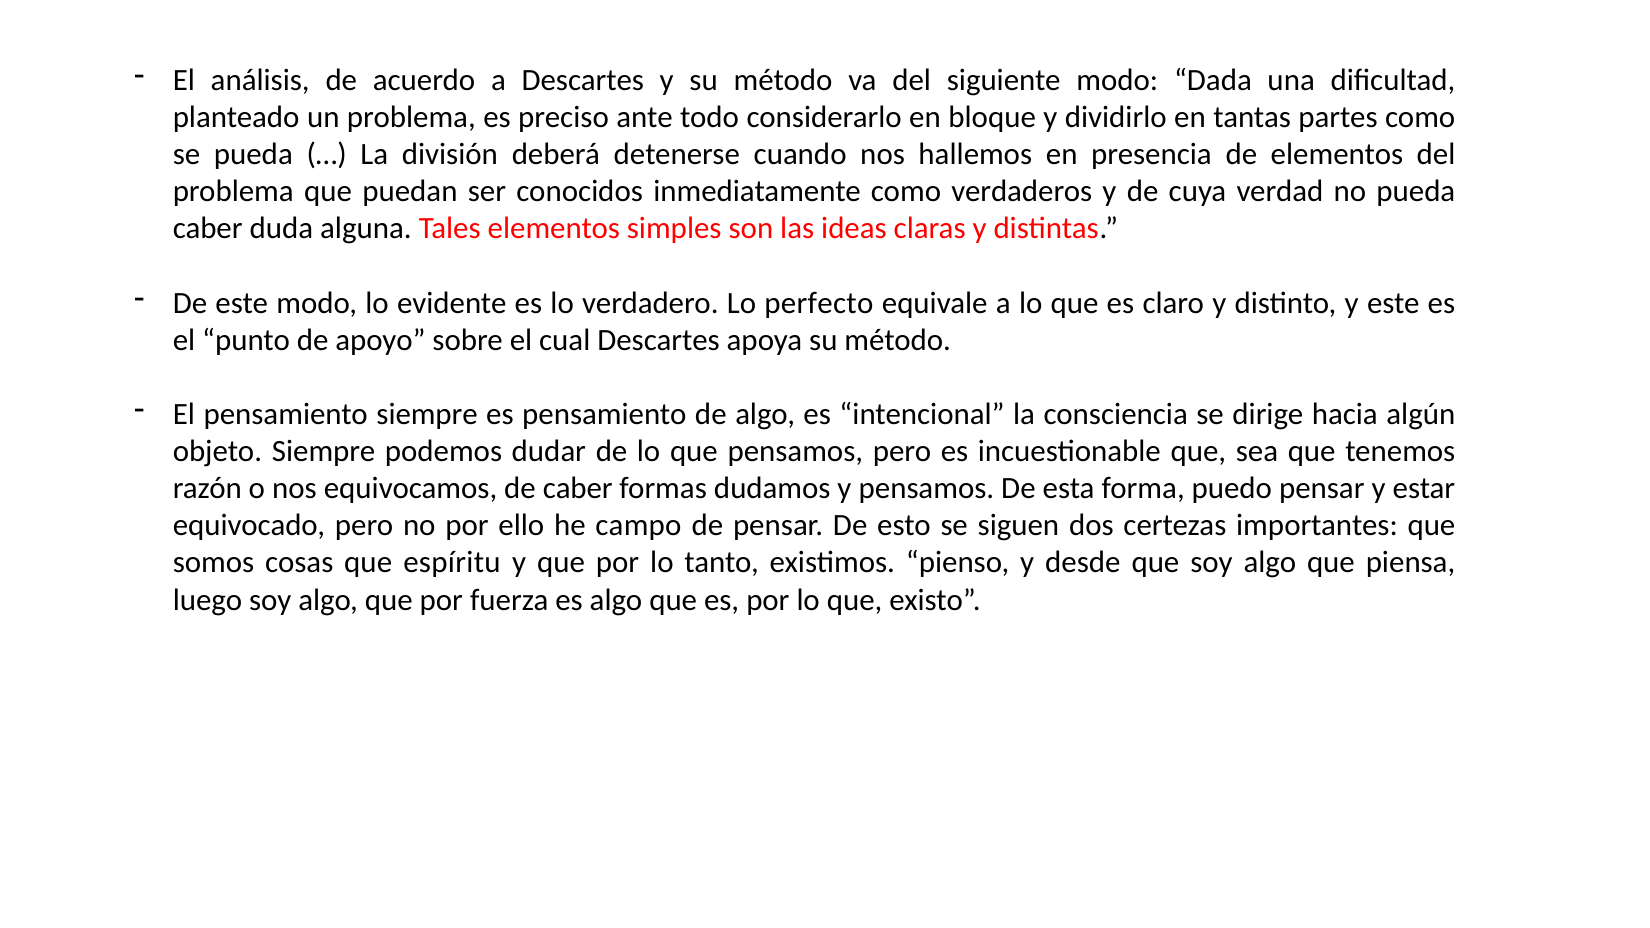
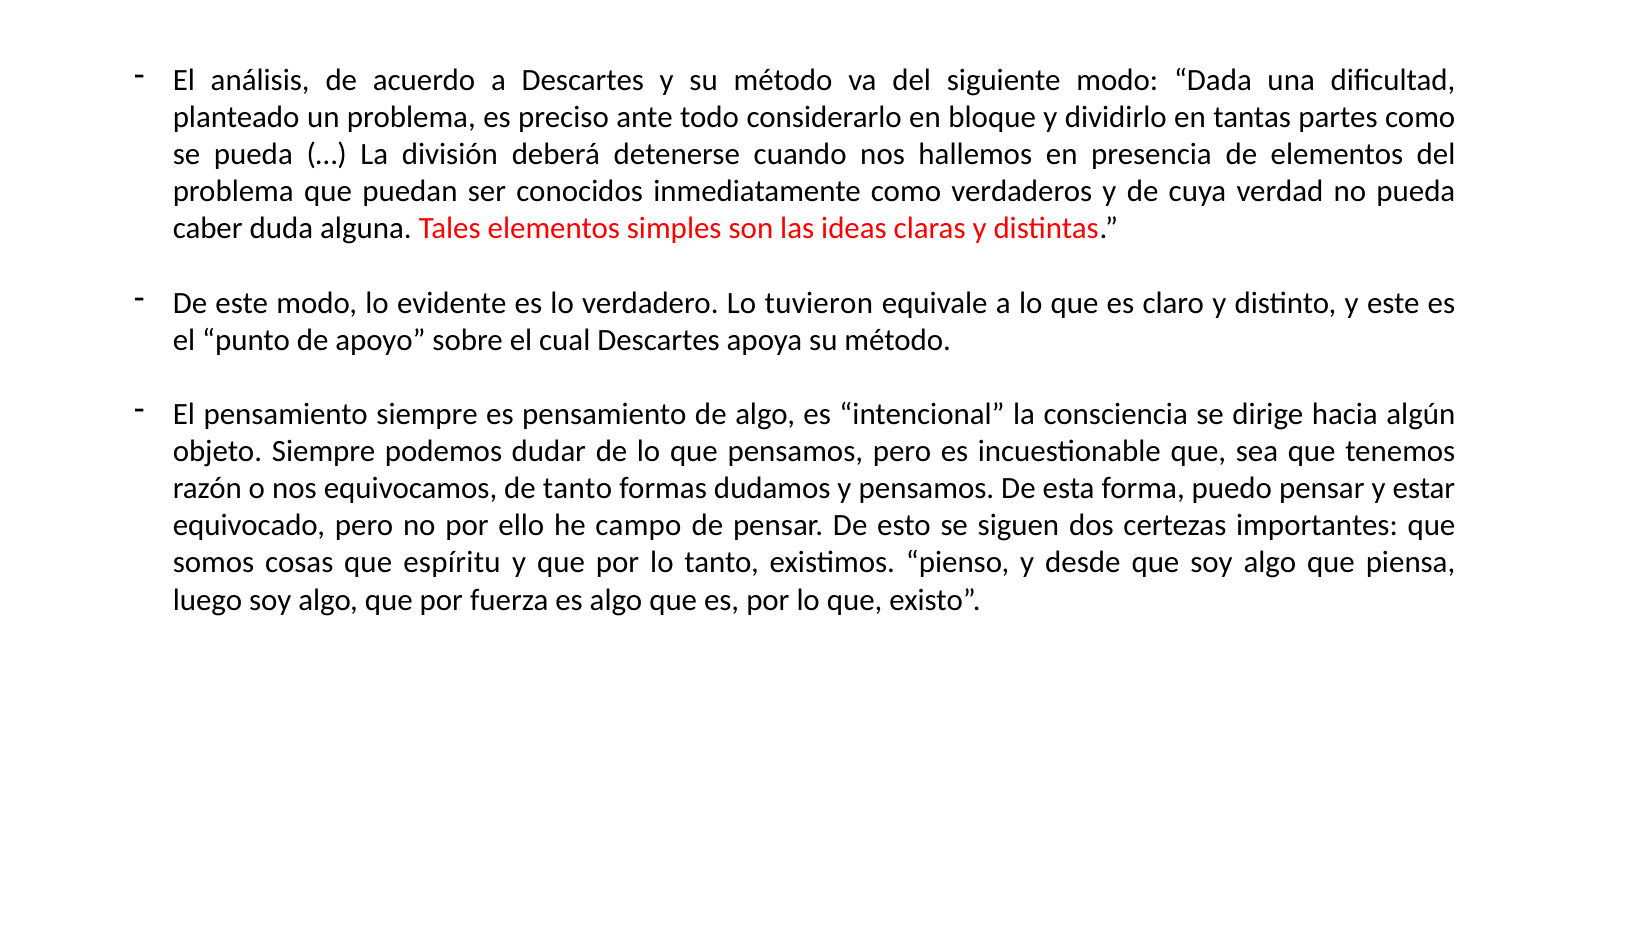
perfecto: perfecto -> tuvieron (819, 303)
de caber: caber -> tanto (577, 489)
